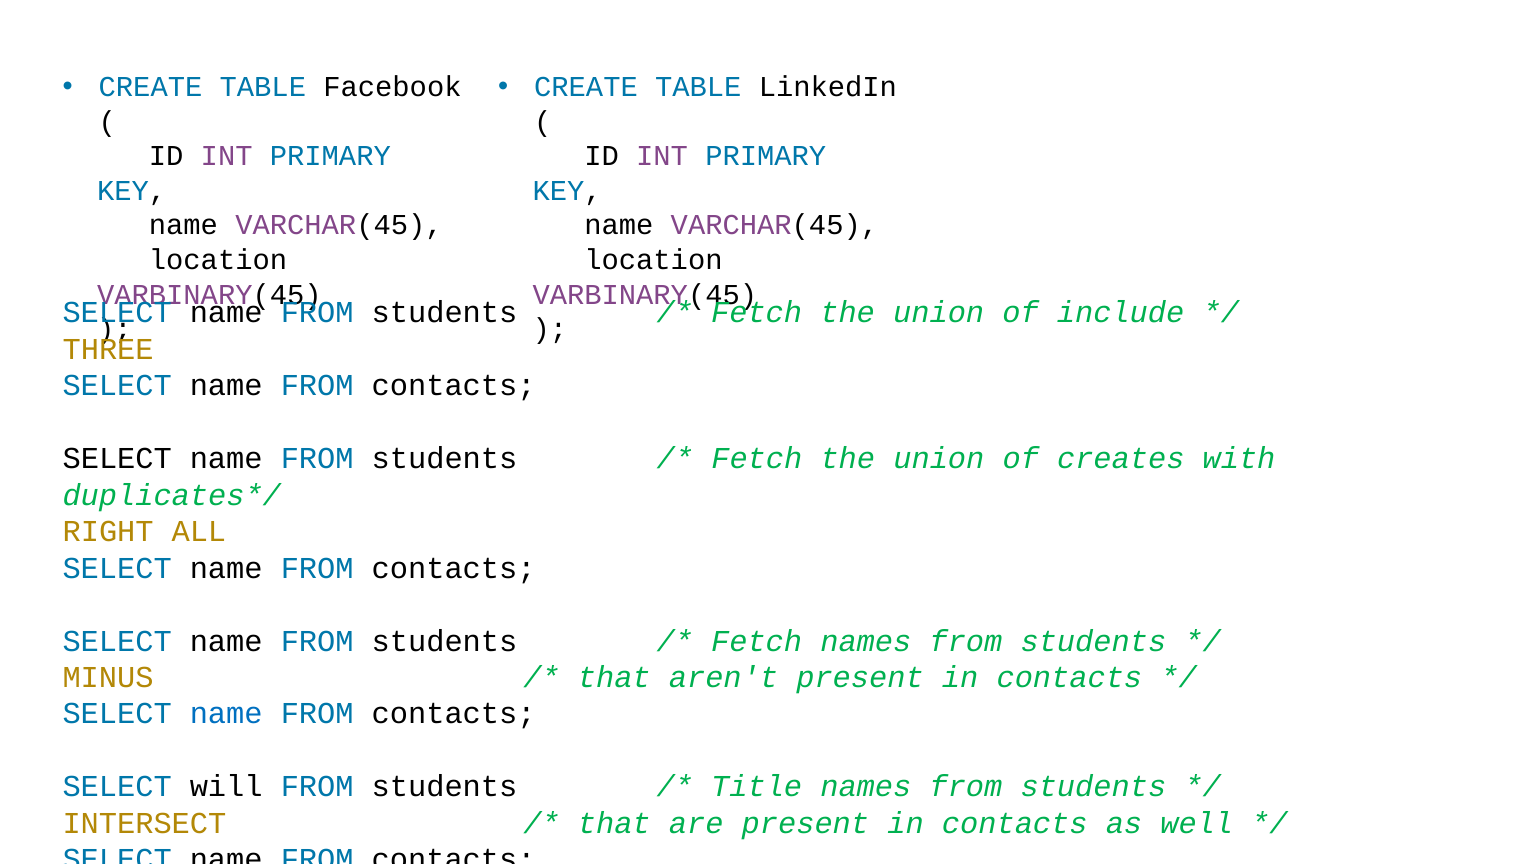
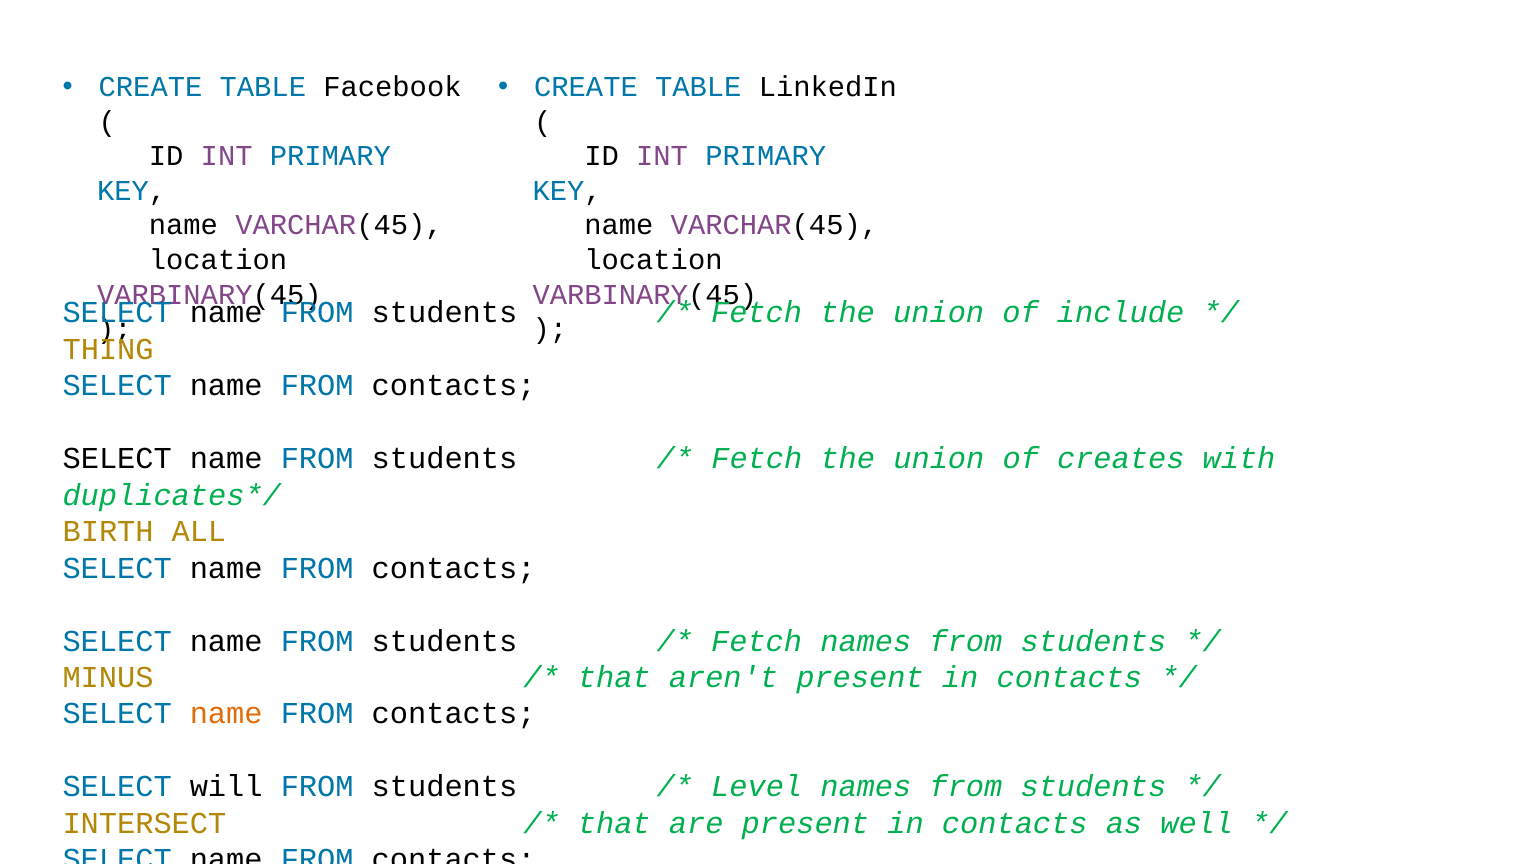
THREE: THREE -> THING (108, 349)
RIGHT: RIGHT -> BIRTH (108, 532)
name colour: blue -> orange (226, 714)
Title: Title -> Level (757, 787)
